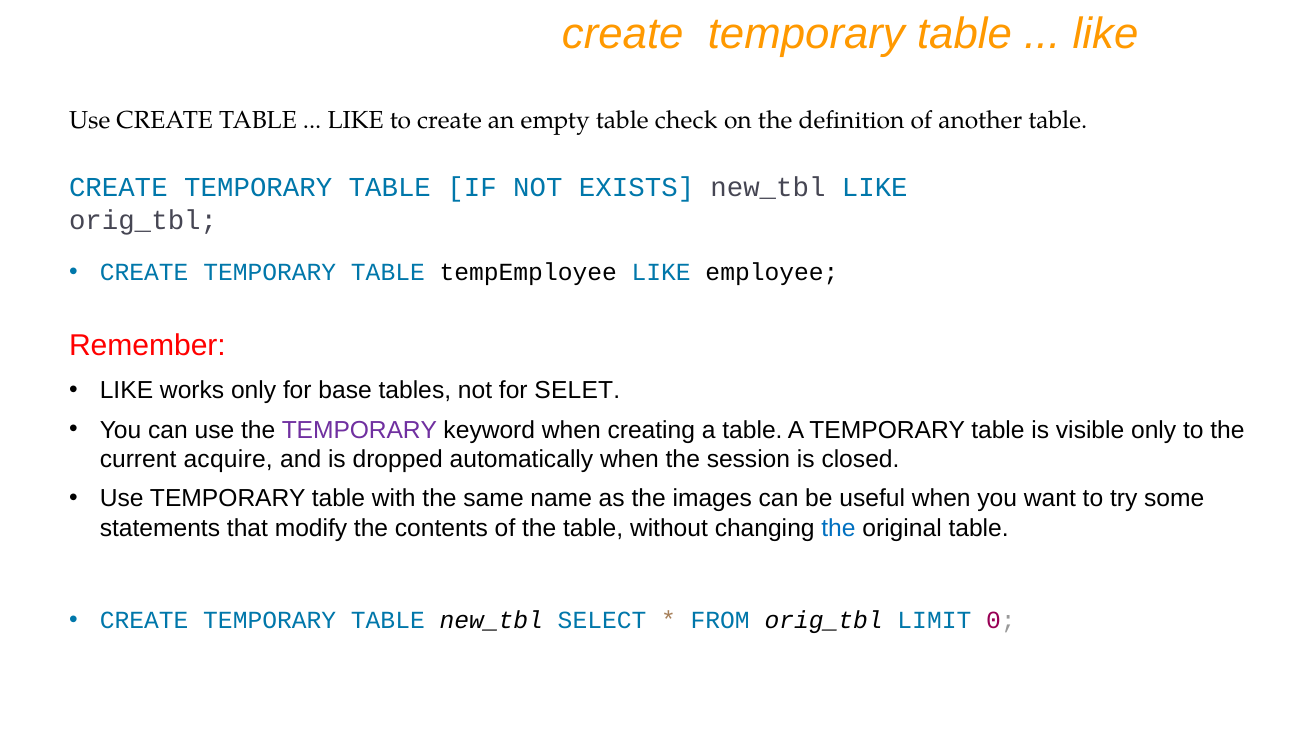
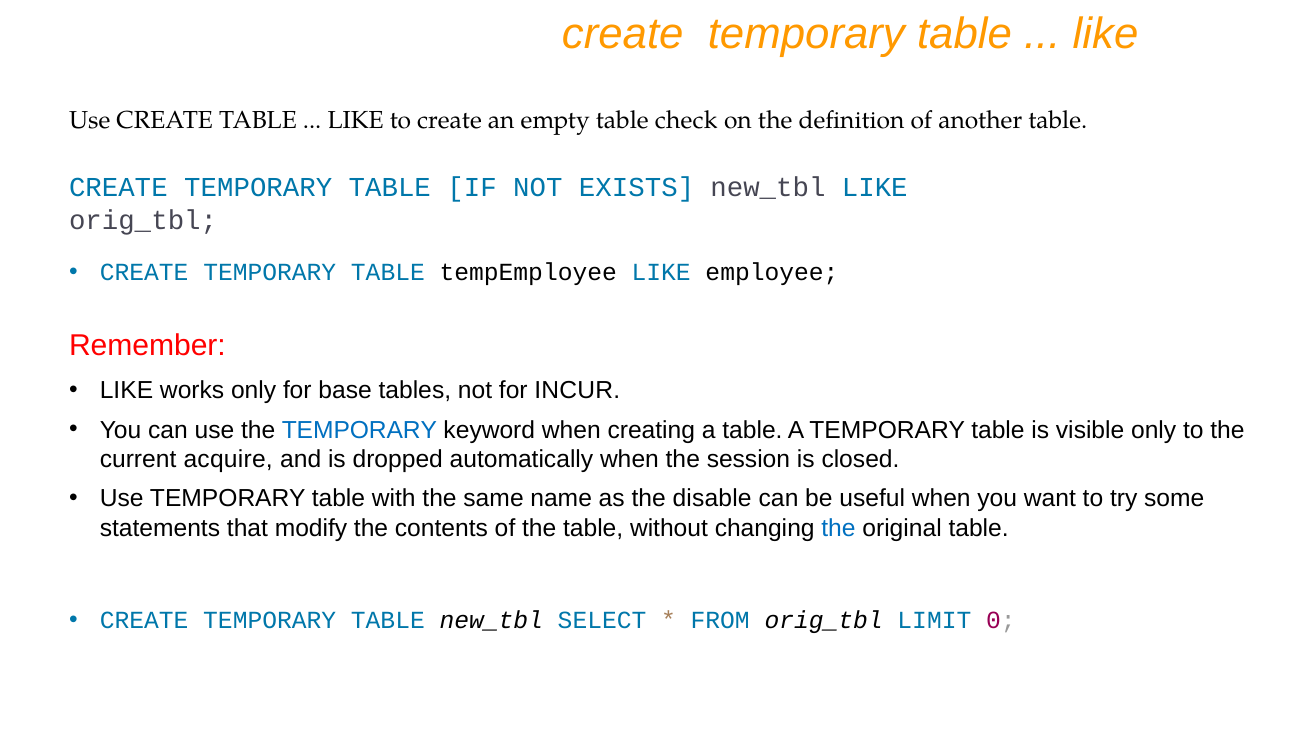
SELET: SELET -> INCUR (577, 391)
TEMPORARY colour: purple -> blue (359, 430)
images: images -> disable (712, 499)
